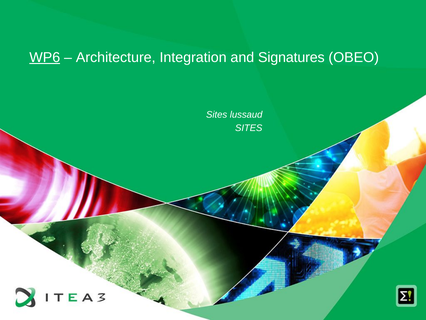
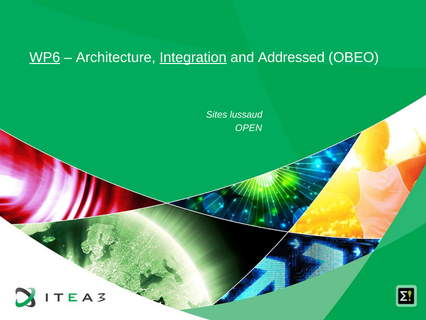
Integration underline: none -> present (193, 57)
Signatures: Signatures -> Addressed (291, 57)
SITES: SITES -> OPEN (249, 128)
